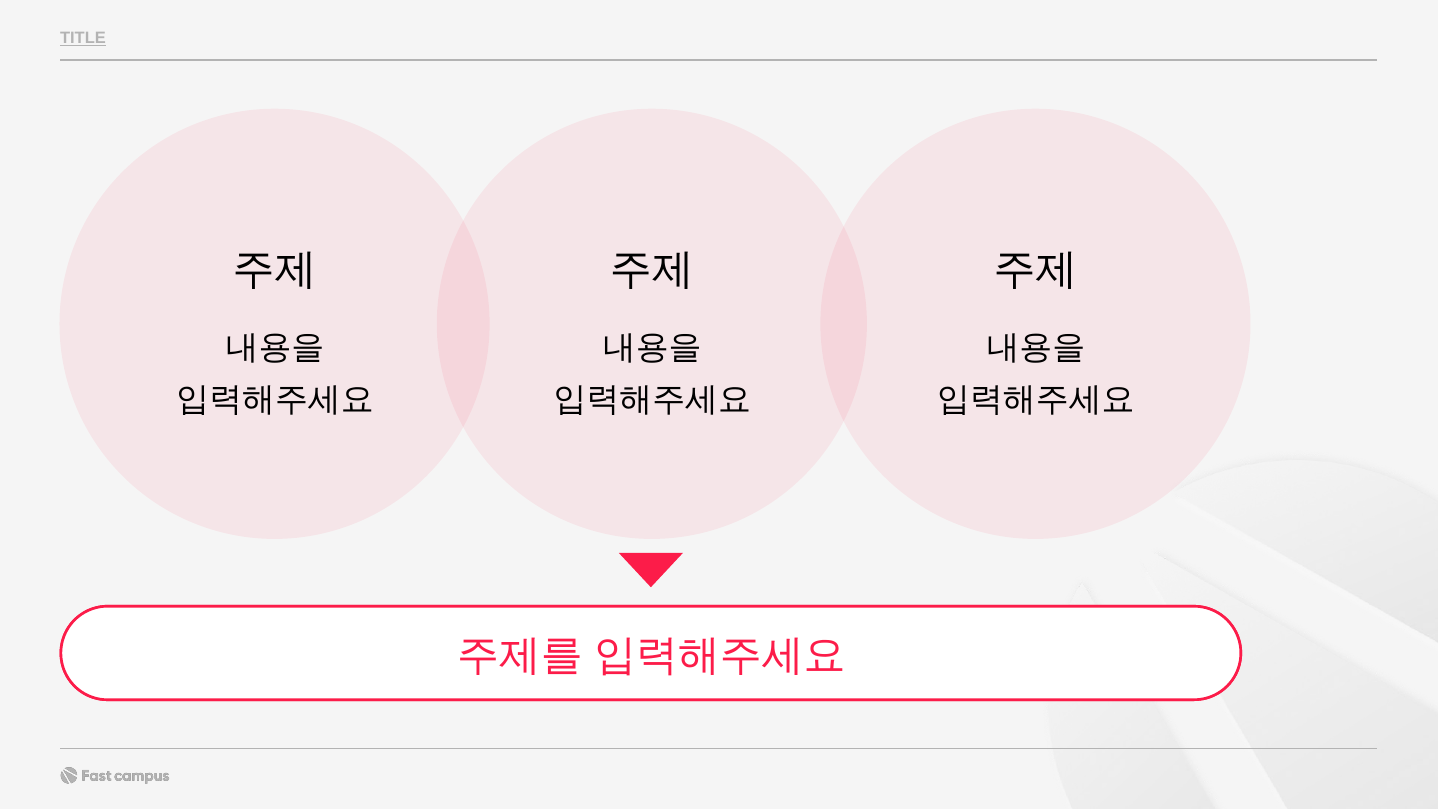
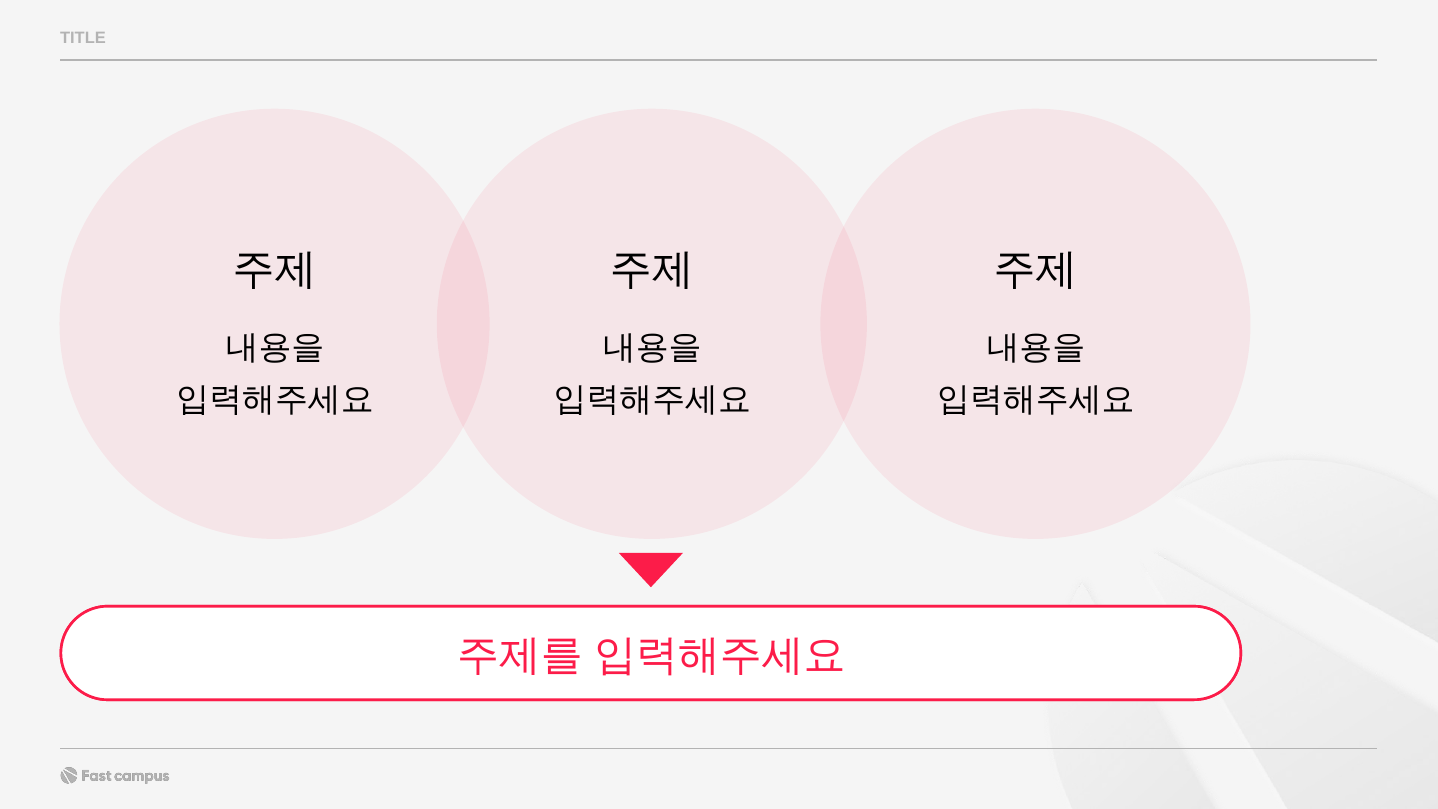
TITLE underline: present -> none (83, 38)
